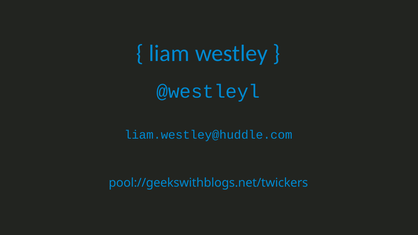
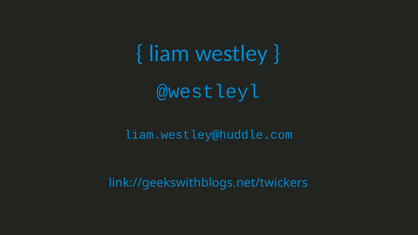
pool://geekswithblogs.net/twickers: pool://geekswithblogs.net/twickers -> link://geekswithblogs.net/twickers (208, 183)
